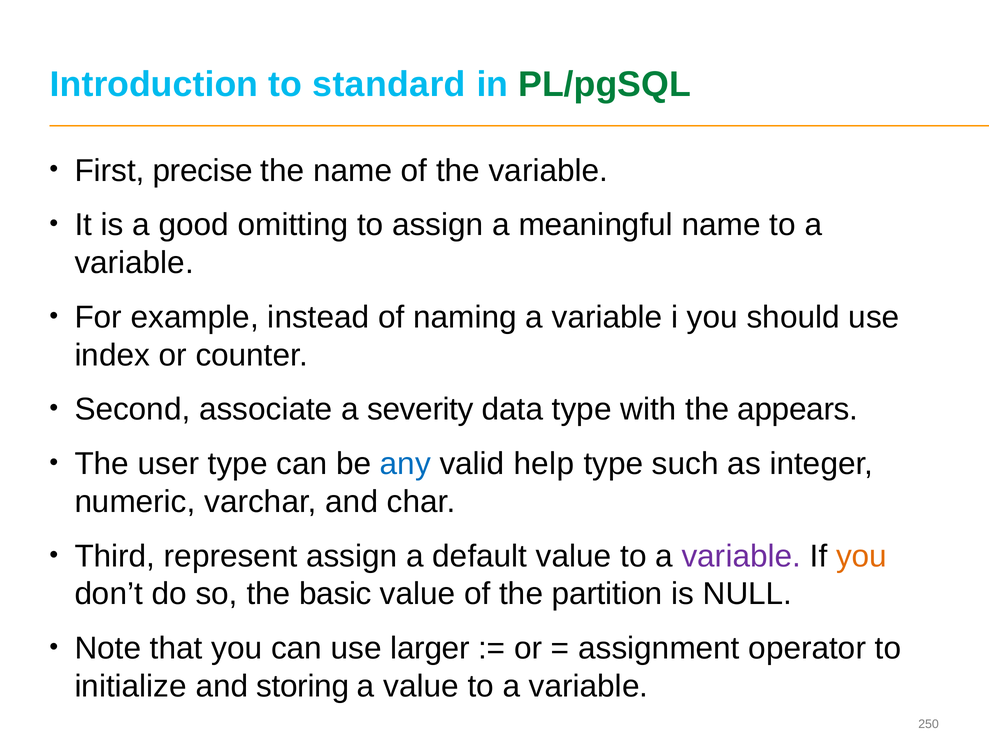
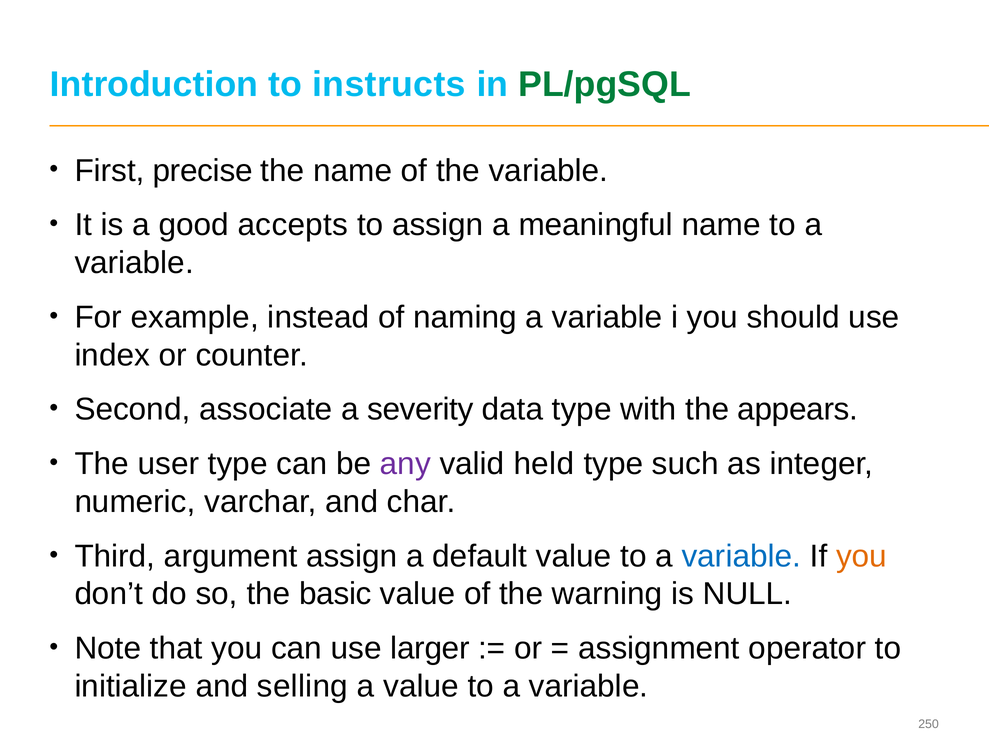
standard: standard -> instructs (389, 84)
omitting: omitting -> accepts (293, 225)
any colour: blue -> purple (405, 464)
help: help -> held (544, 464)
represent: represent -> argument (231, 556)
variable colour: purple -> blue (741, 556)
partition: partition -> warning (607, 594)
storing: storing -> selling (302, 686)
